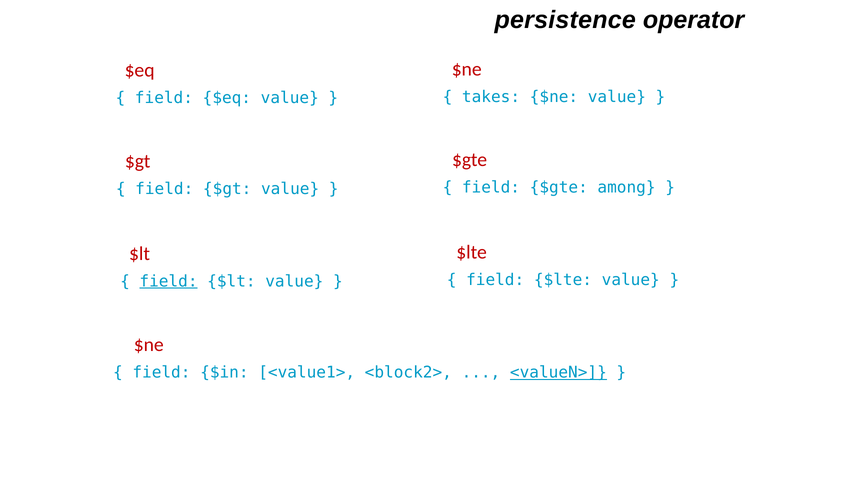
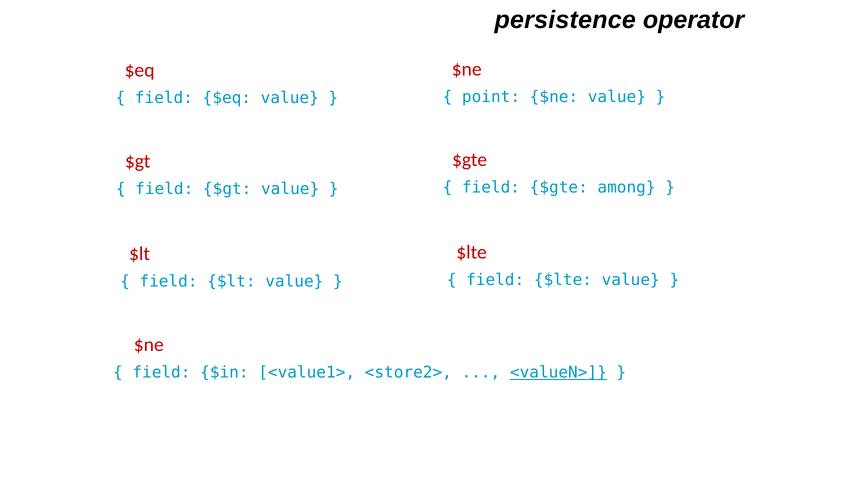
takes: takes -> point (491, 97)
field underline: present -> none (169, 281)
<block2>: <block2> -> <store2> (408, 372)
